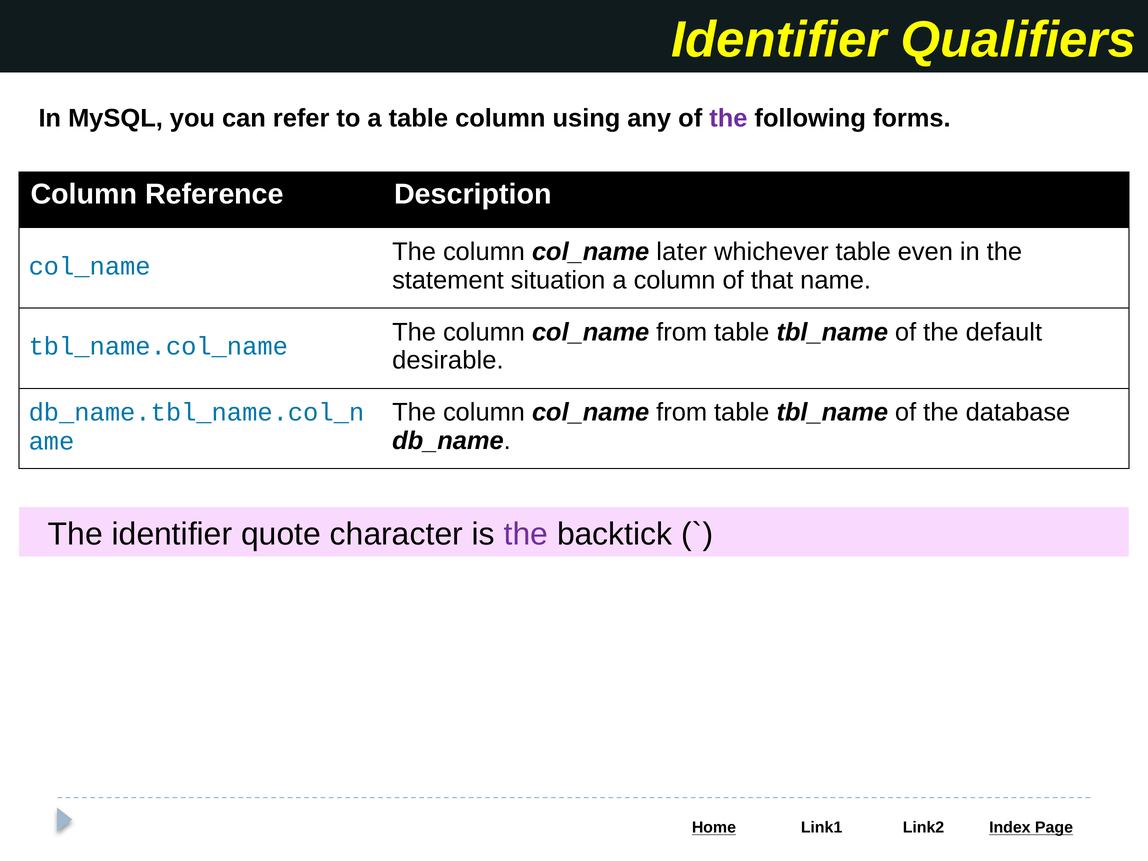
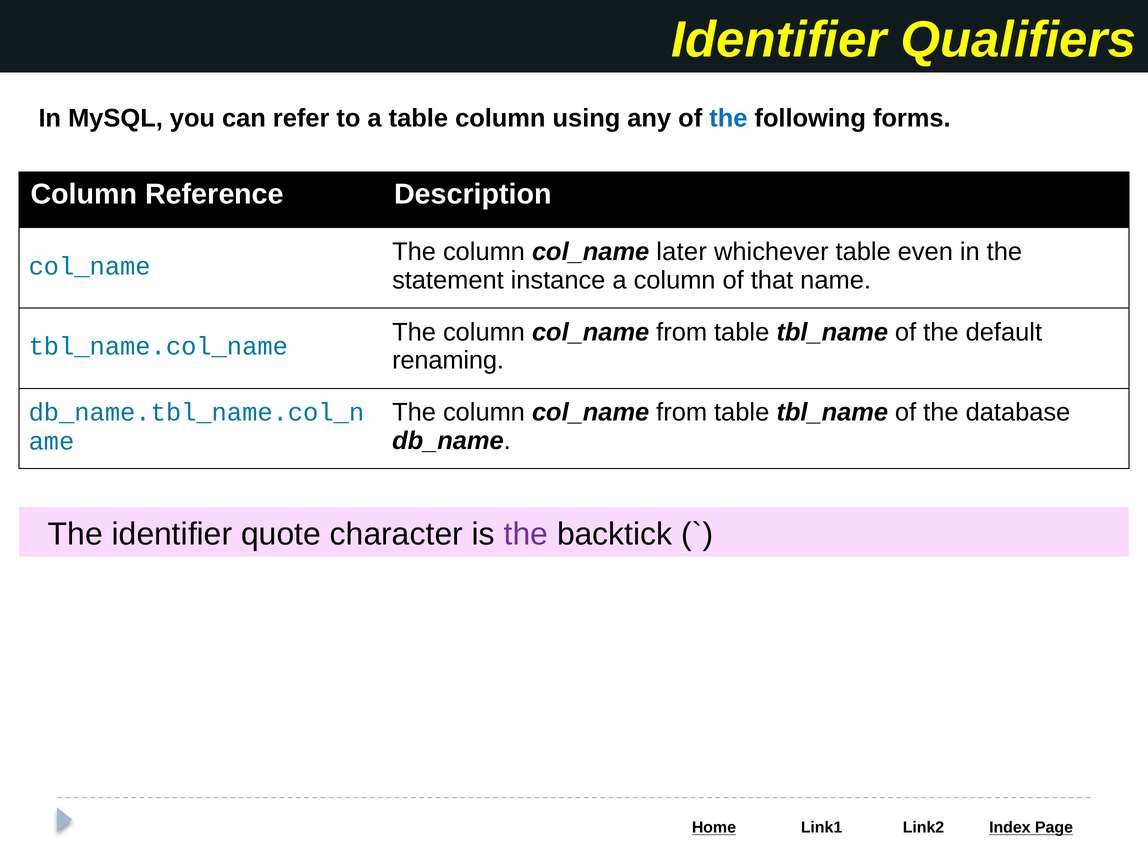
the colour: purple -> blue (728, 118)
situation: situation -> instance (558, 280)
desirable: desirable -> renaming (448, 360)
